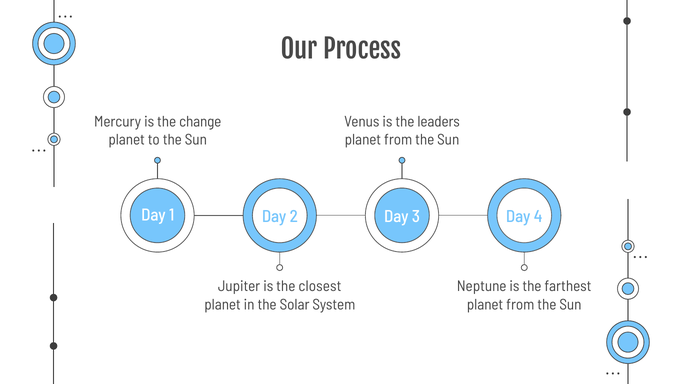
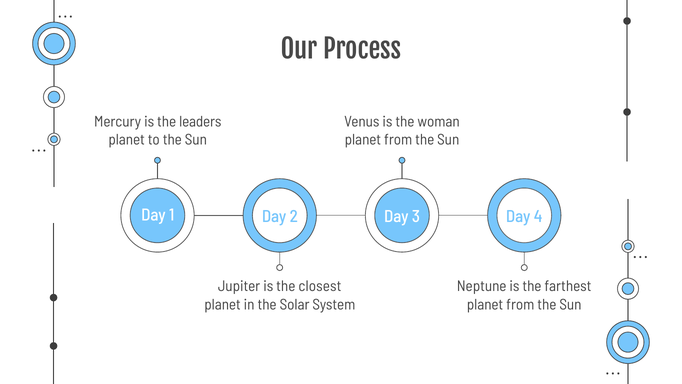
change: change -> leaders (200, 122)
leaders: leaders -> woman (439, 122)
